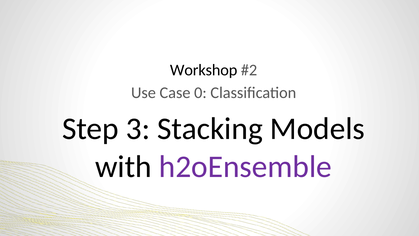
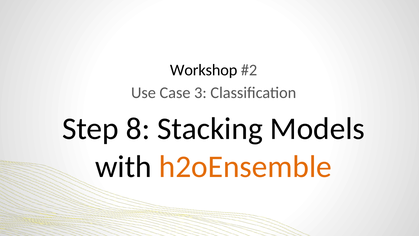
0: 0 -> 3 (200, 93)
3: 3 -> 8 (138, 129)
h2oEnsemble colour: purple -> orange (245, 166)
